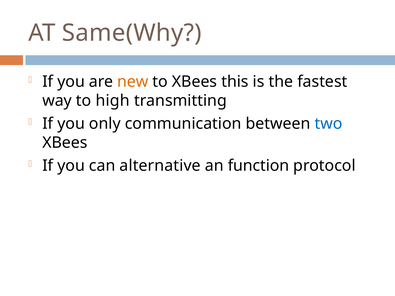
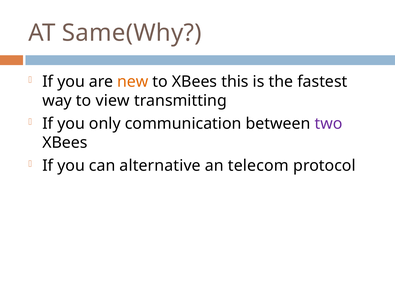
high: high -> view (113, 101)
two colour: blue -> purple (329, 124)
function: function -> telecom (258, 166)
